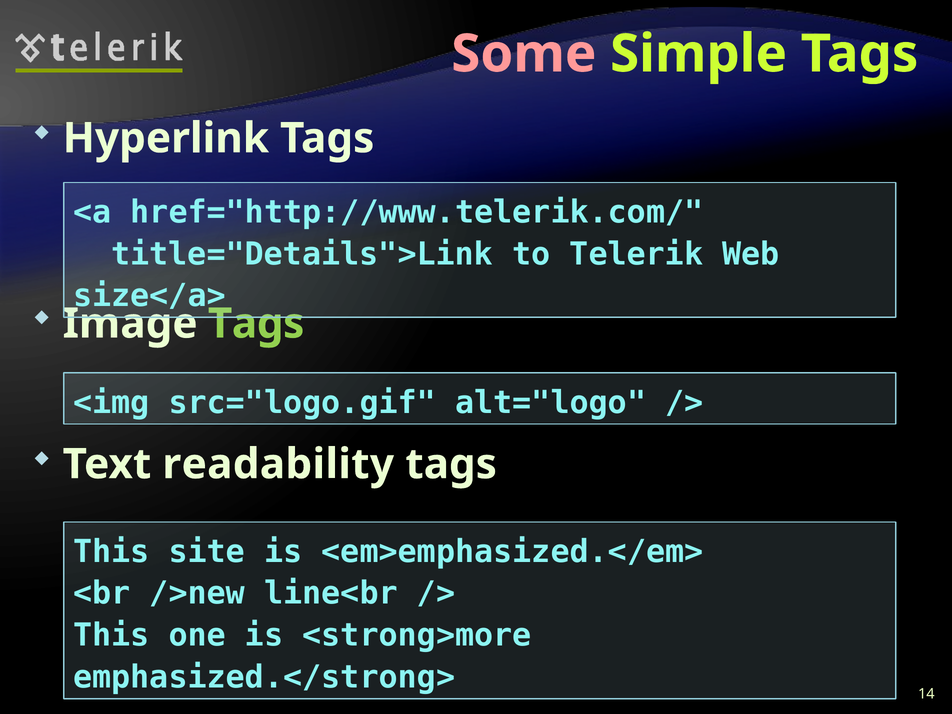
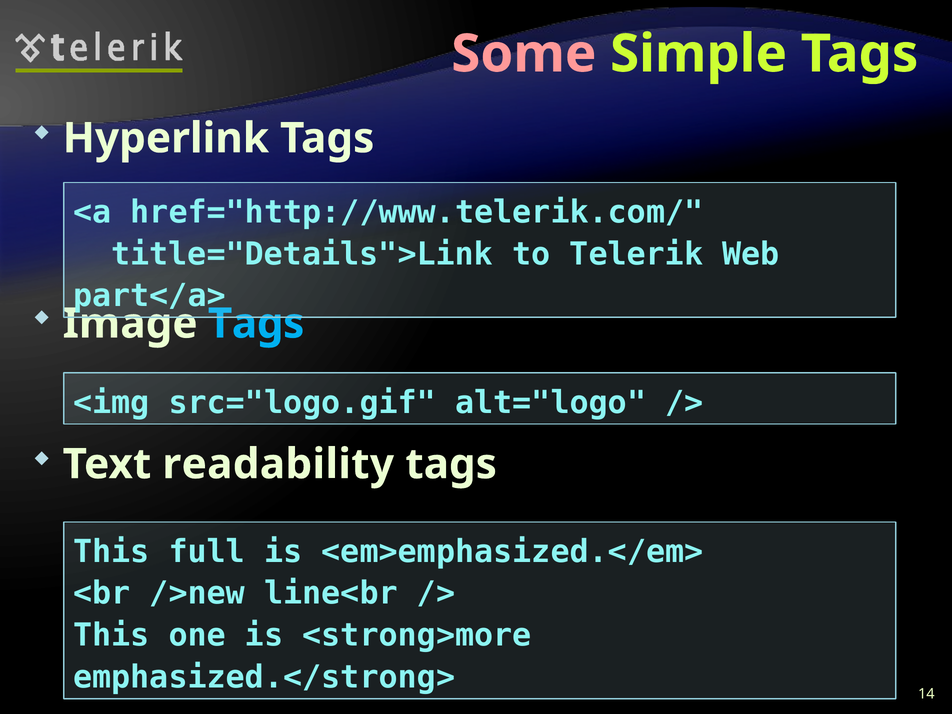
size</a>: size</a> -> part</a> (149, 296)
Tags colour: light green -> light blue (256, 324)
site: site -> full (207, 552)
